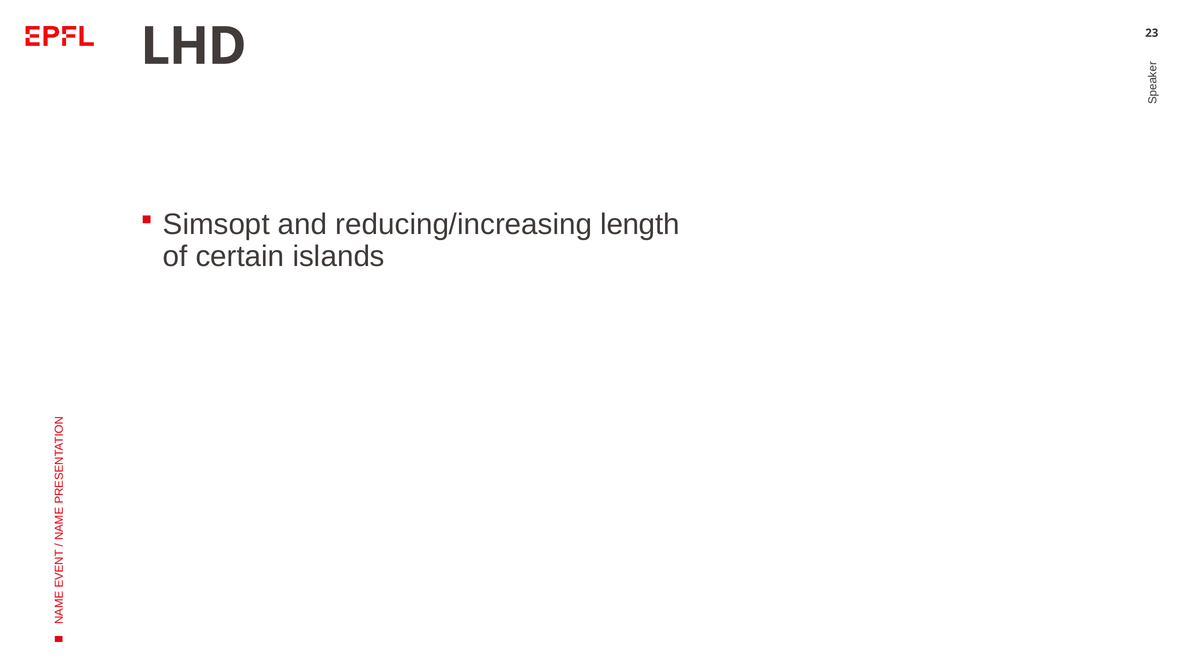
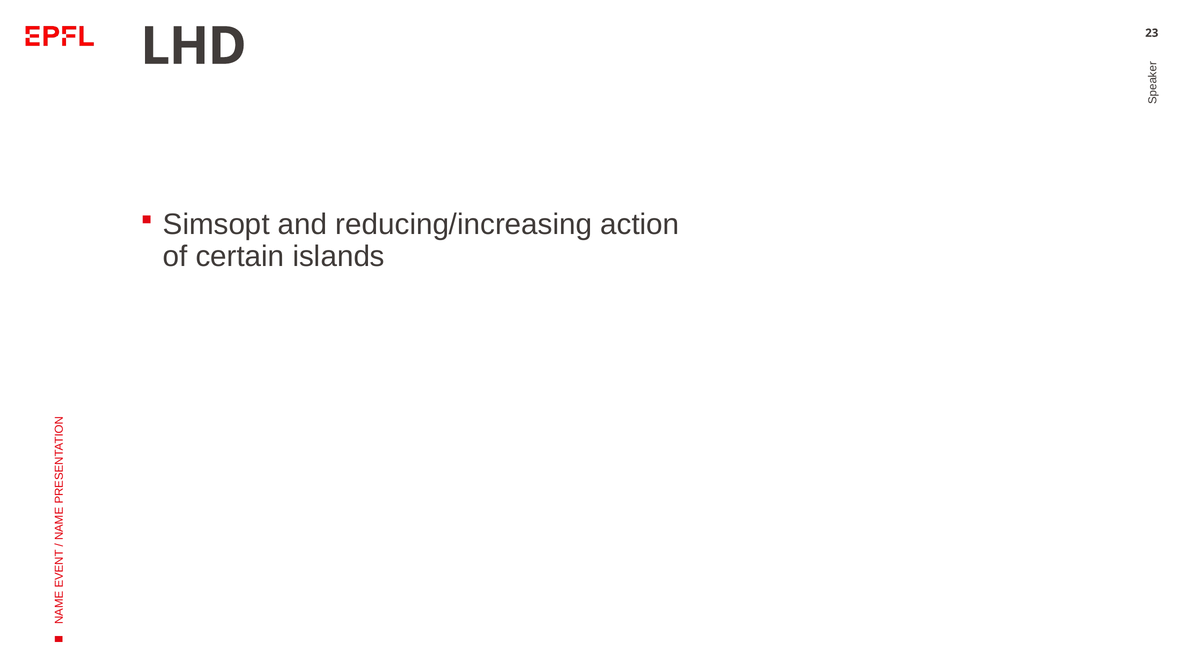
length: length -> action (640, 224)
